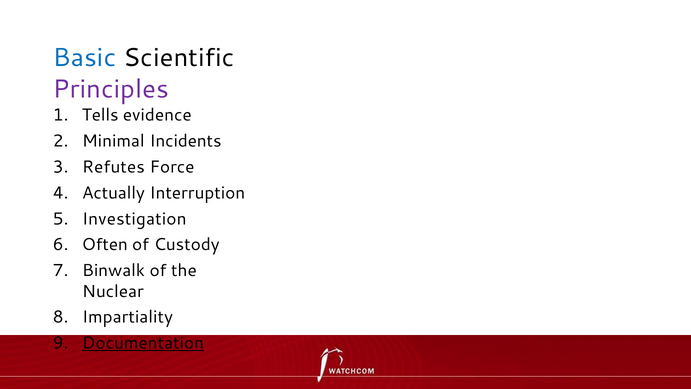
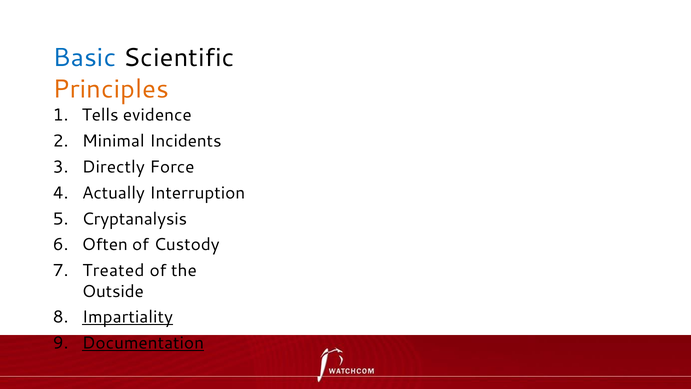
Principles colour: purple -> orange (111, 89)
Refutes: Refutes -> Directly (113, 167)
Investigation: Investigation -> Cryptanalysis (134, 219)
Binwalk: Binwalk -> Treated (113, 270)
Nuclear: Nuclear -> Outside (113, 291)
Impartiality underline: none -> present (127, 317)
